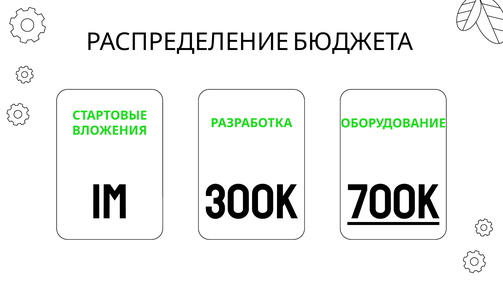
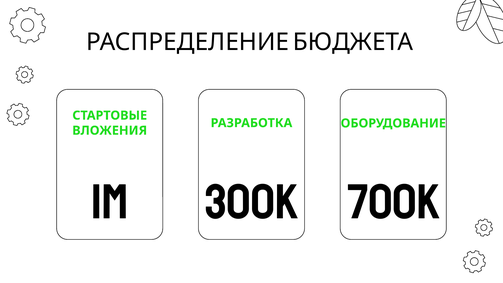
700k underline: present -> none (393, 202)
